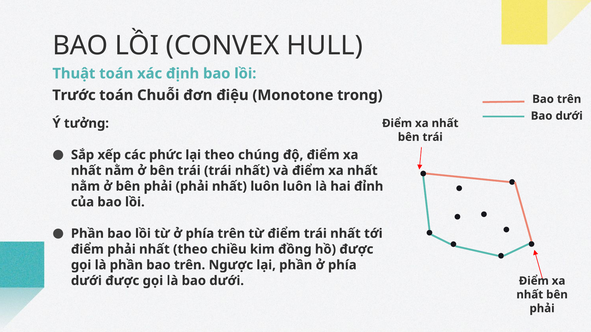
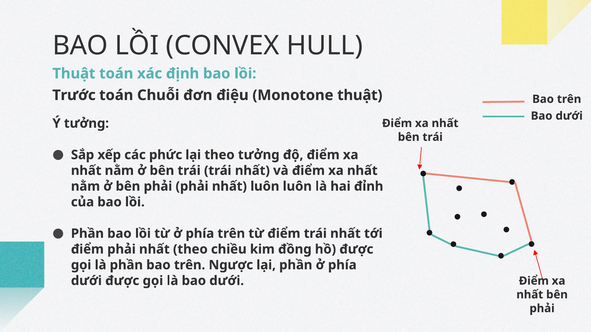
Monotone trong: trong -> thuật (360, 95)
theo chúng: chúng -> tưởng (259, 155)
